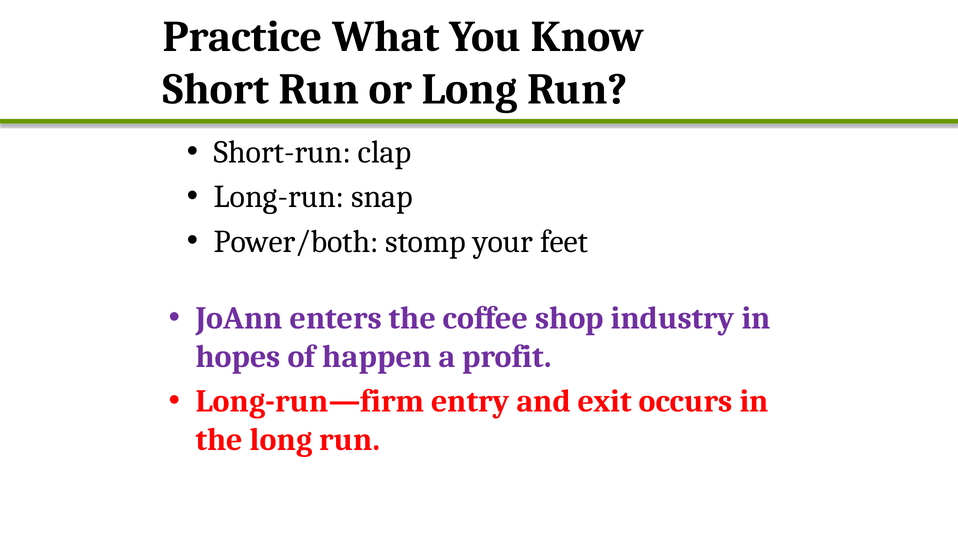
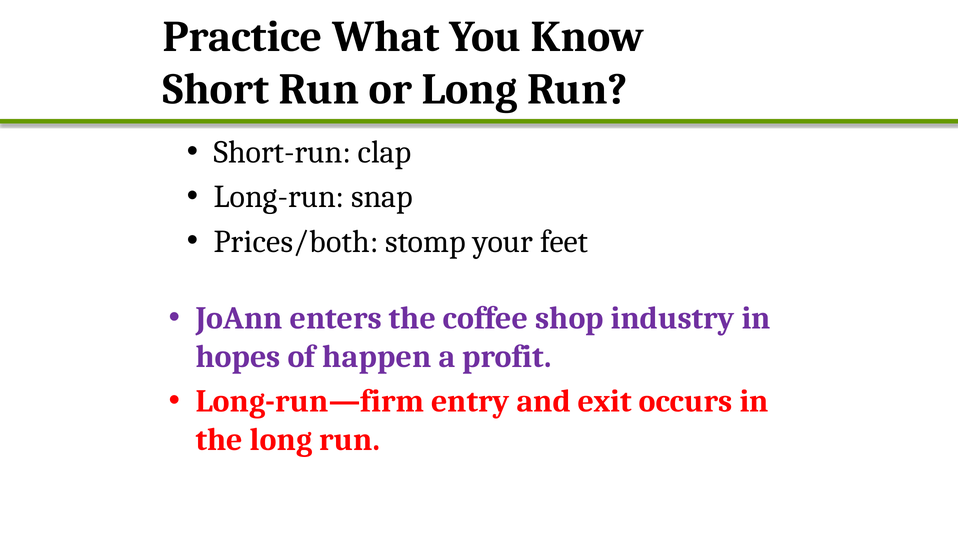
Power/both: Power/both -> Prices/both (296, 242)
